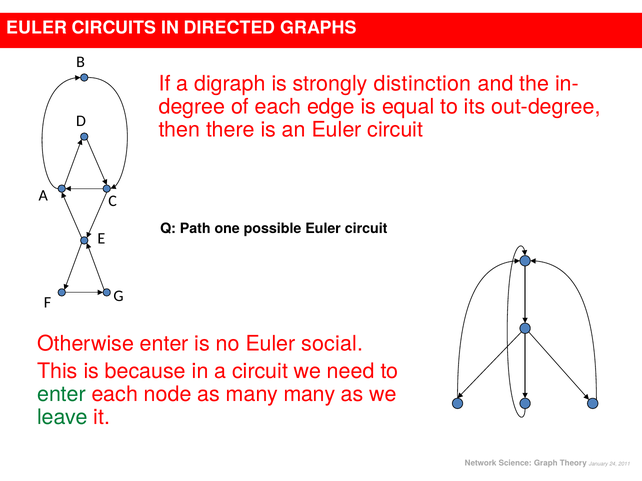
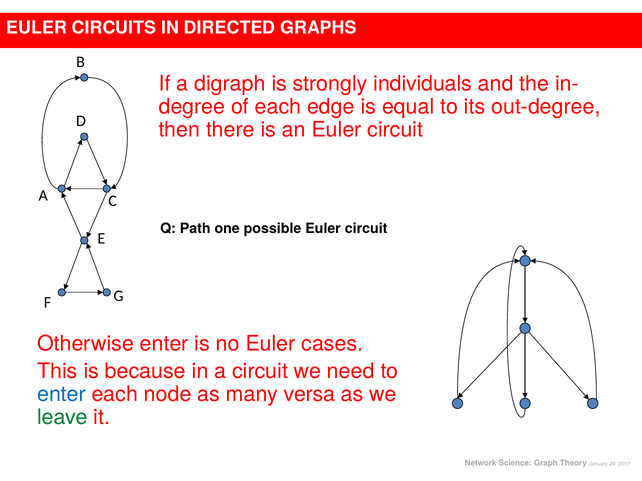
distinction: distinction -> individuals (423, 84)
social: social -> cases (332, 344)
enter colour: green -> blue (61, 395)
many many: many -> versa (309, 395)
